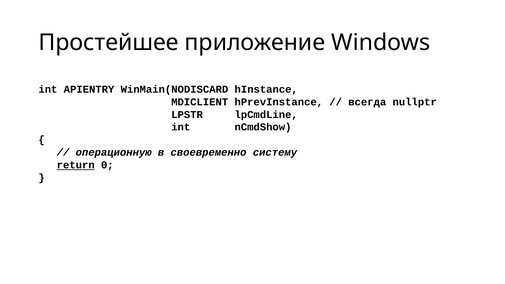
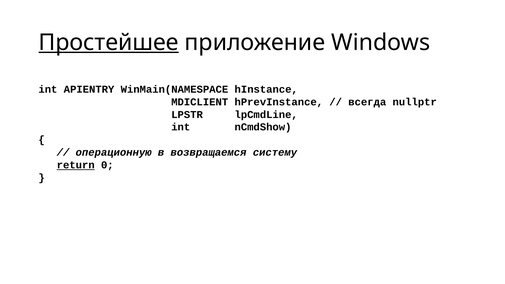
Простейшее underline: none -> present (109, 42)
WinMain(NODISCARD: WinMain(NODISCARD -> WinMain(NAMESPACE (174, 89)
своевременно: своевременно -> возвращаемся (209, 152)
